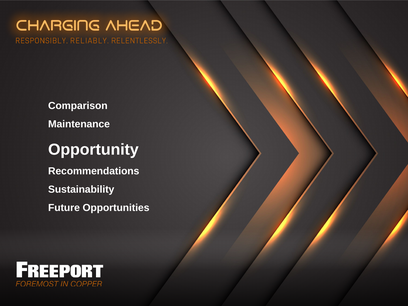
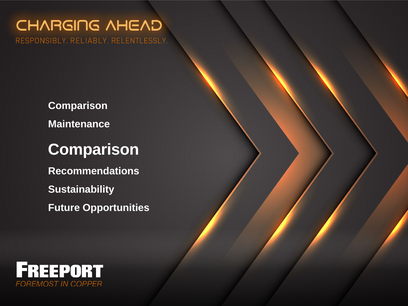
Opportunity: Opportunity -> Comparison (94, 150)
